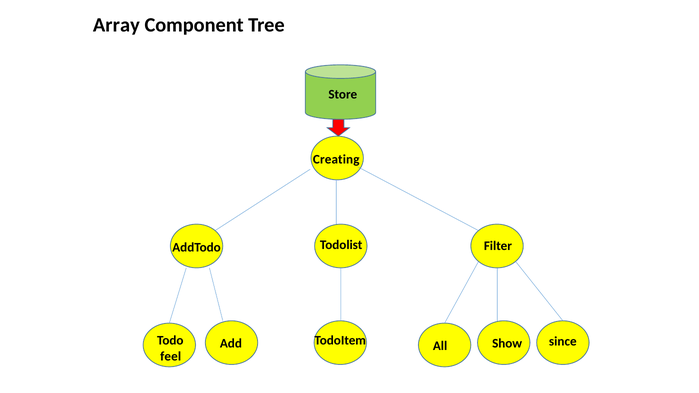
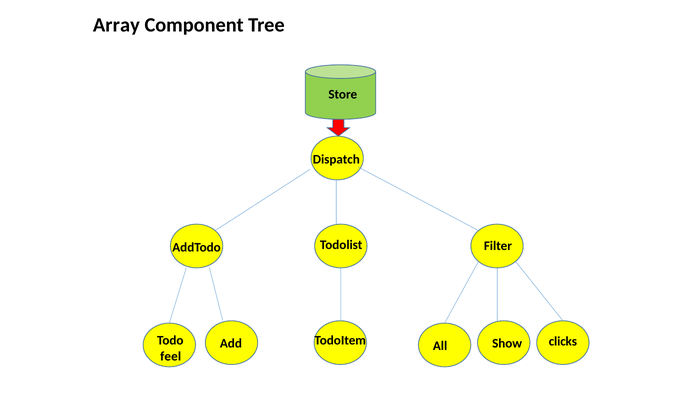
Creating: Creating -> Dispatch (336, 159)
since: since -> clicks (563, 341)
